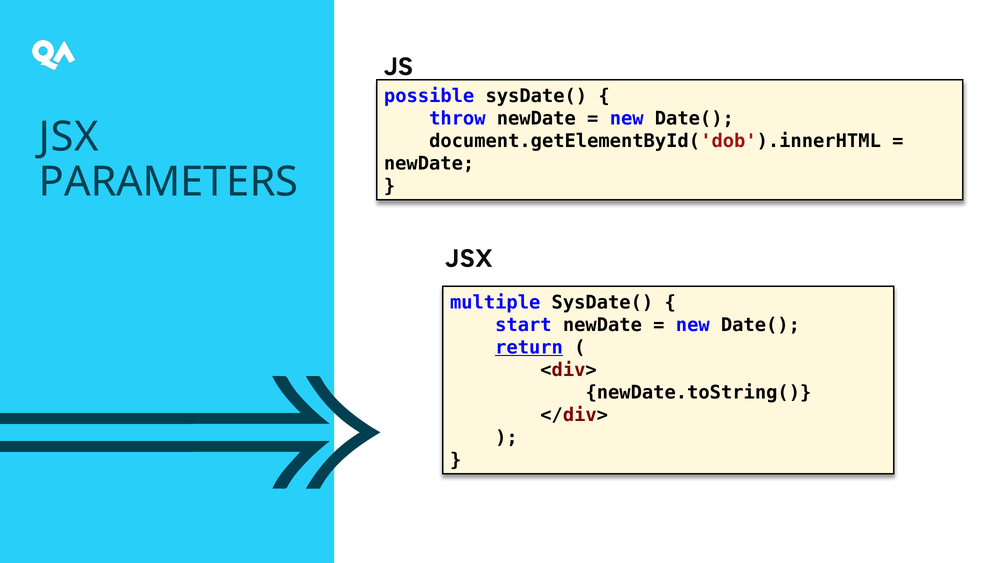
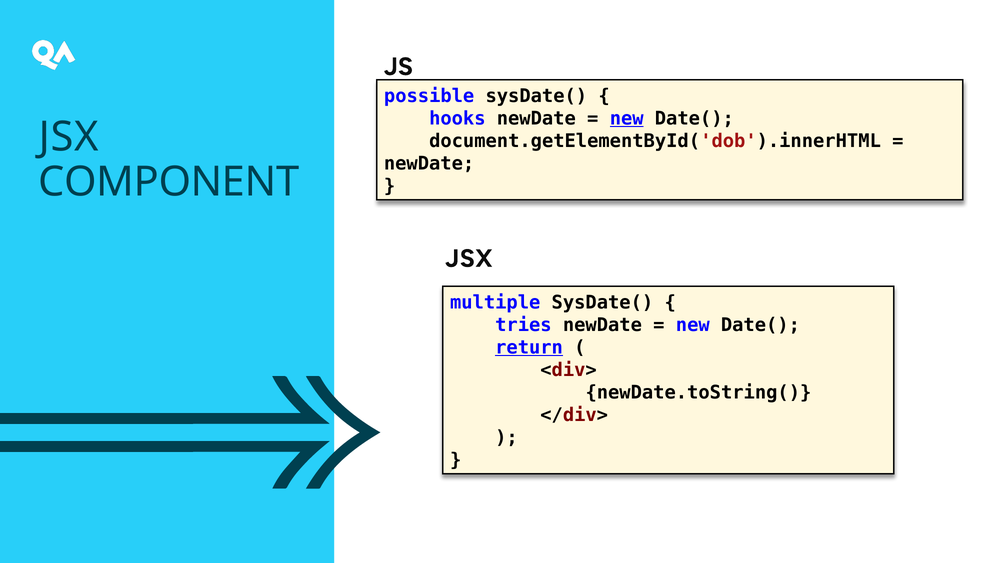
throw: throw -> hooks (457, 119)
new underline: none -> present (627, 119)
PARAMETERS: PARAMETERS -> COMPONENT (169, 182)
start: start -> tries (523, 325)
